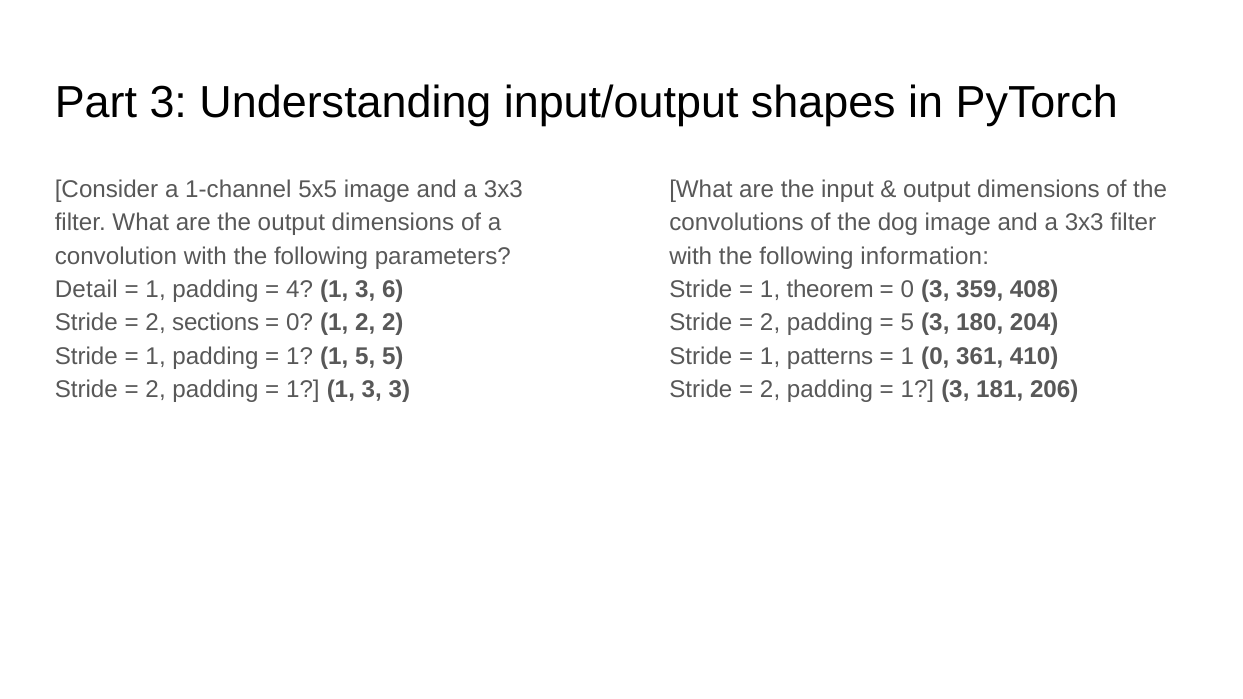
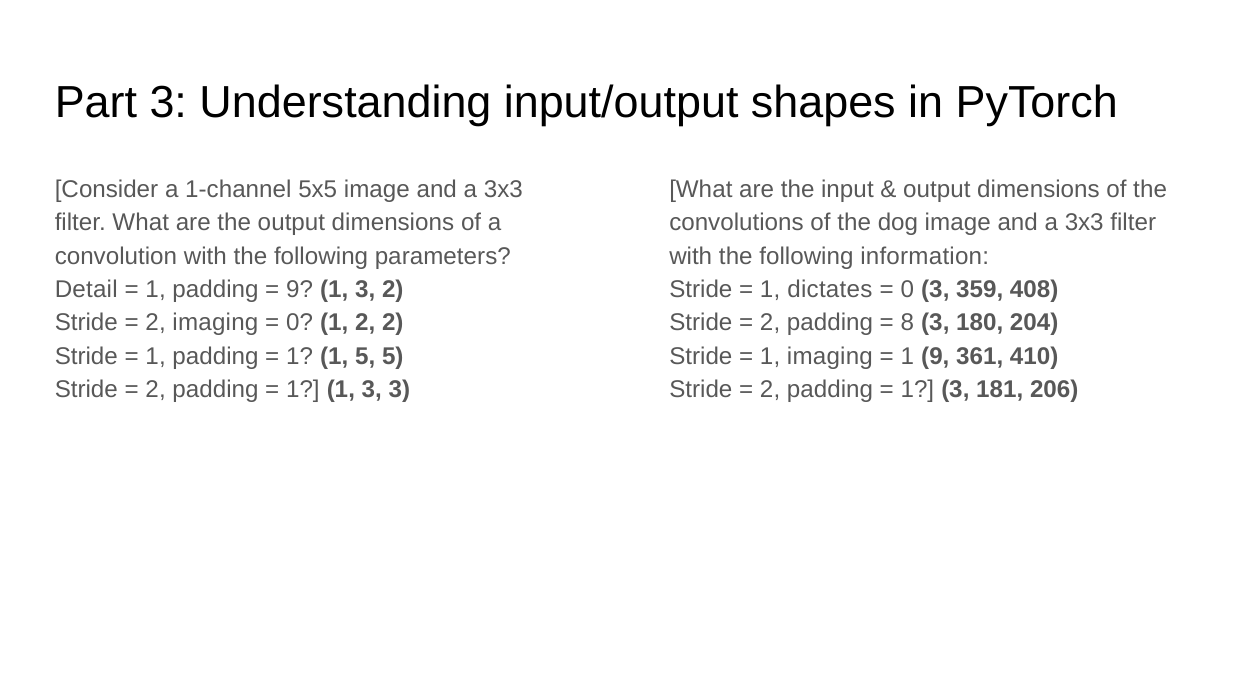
4: 4 -> 9 (300, 290)
3 6: 6 -> 2 (393, 290)
theorem: theorem -> dictates (830, 290)
2 sections: sections -> imaging (215, 323)
5: 5 -> 8 (907, 323)
1 patterns: patterns -> imaging (830, 356)
1 0: 0 -> 9 (935, 356)
